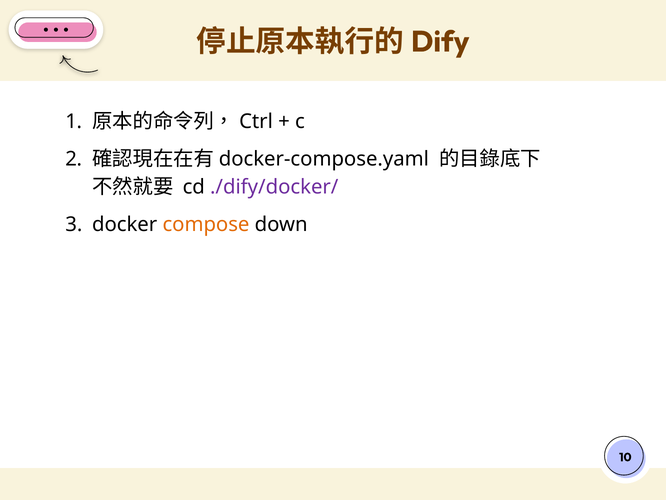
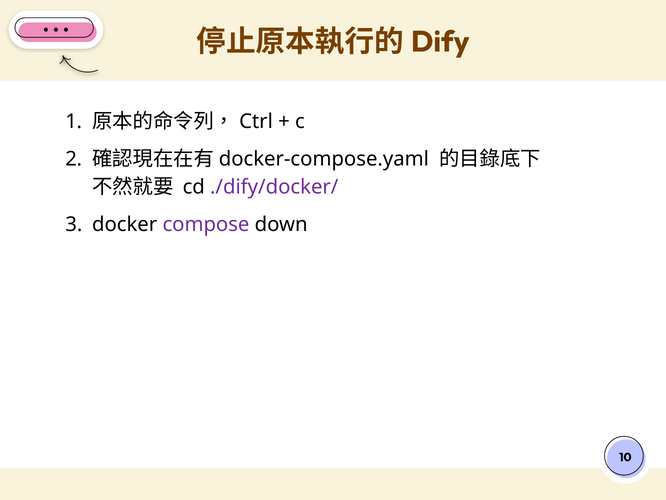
compose colour: orange -> purple (206, 224)
